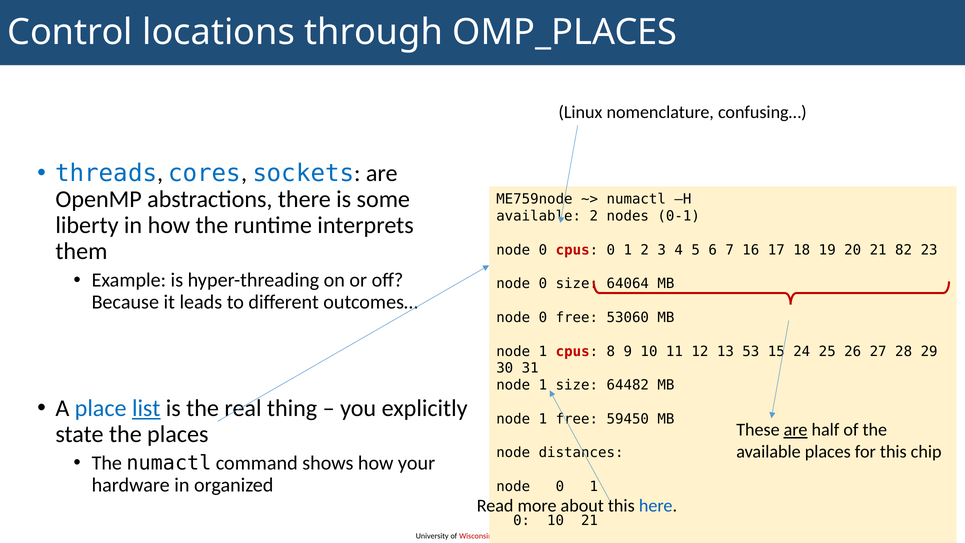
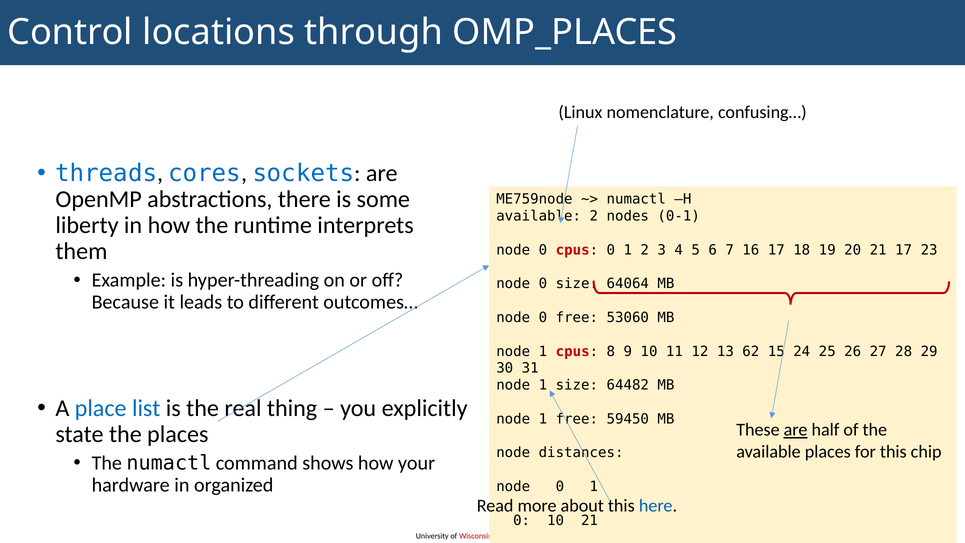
21 82: 82 -> 17 (904, 250)
53: 53 -> 62 (751, 351)
list underline: present -> none (146, 408)
